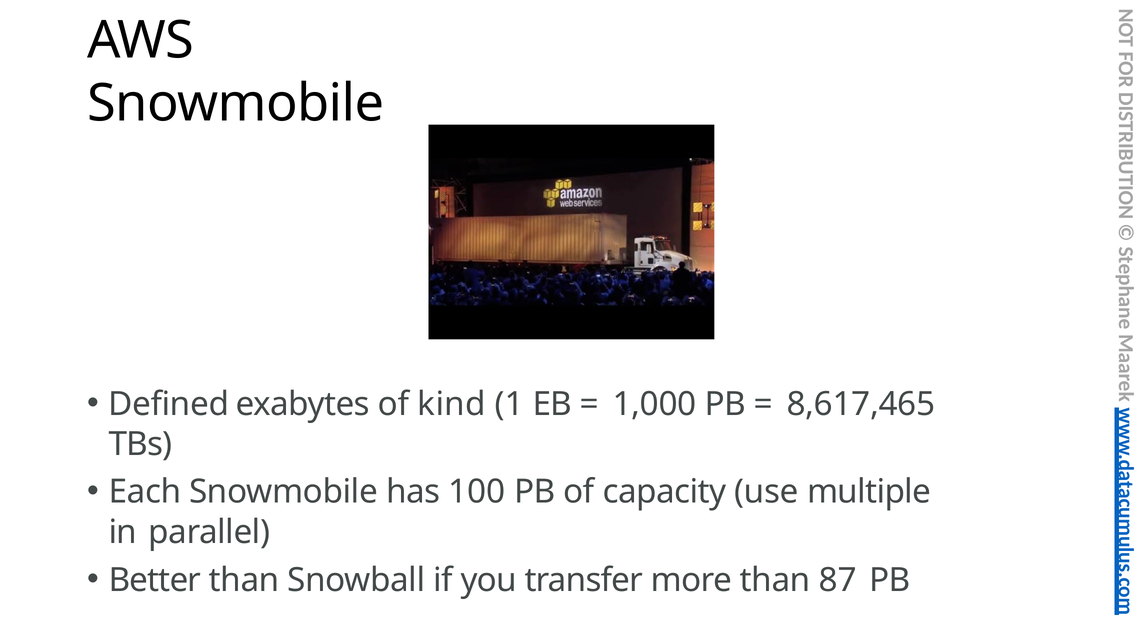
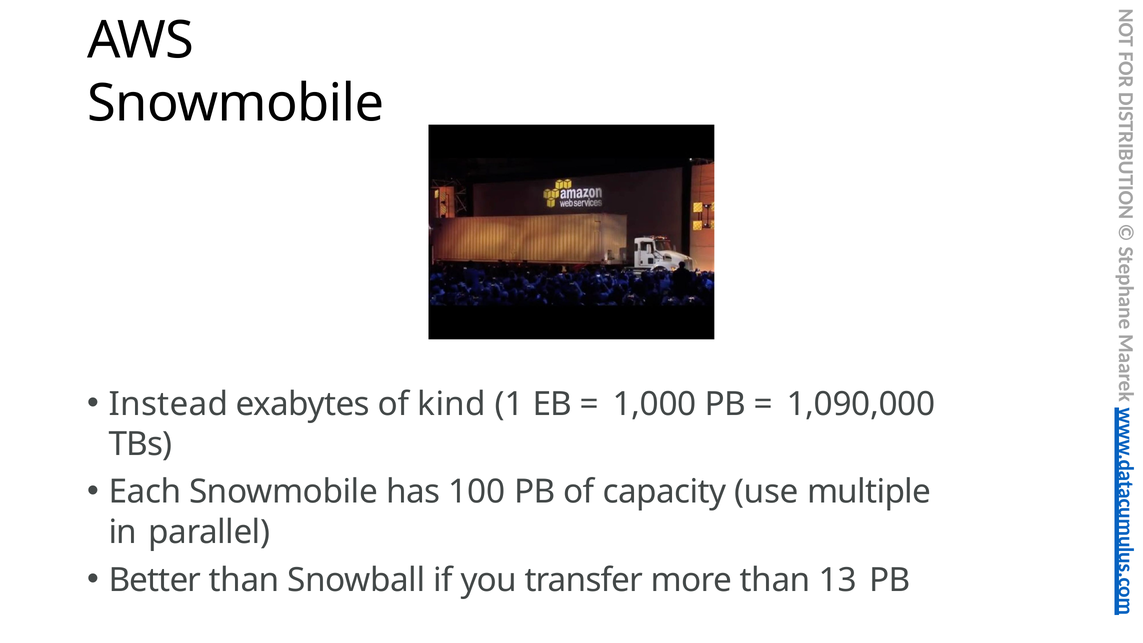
Defined: Defined -> Instead (168, 404)
8,617,465: 8,617,465 -> 1,090,000 (861, 404)
87: 87 -> 13 (838, 580)
